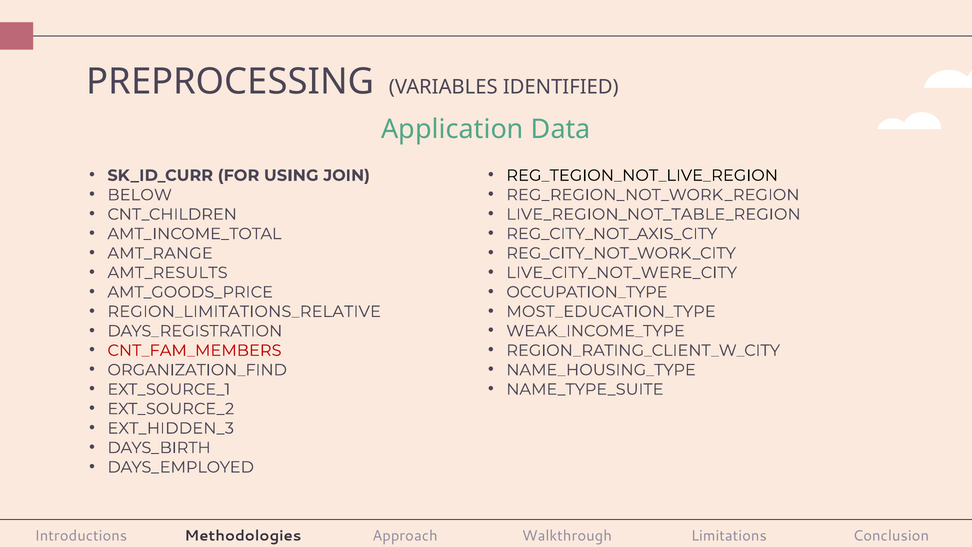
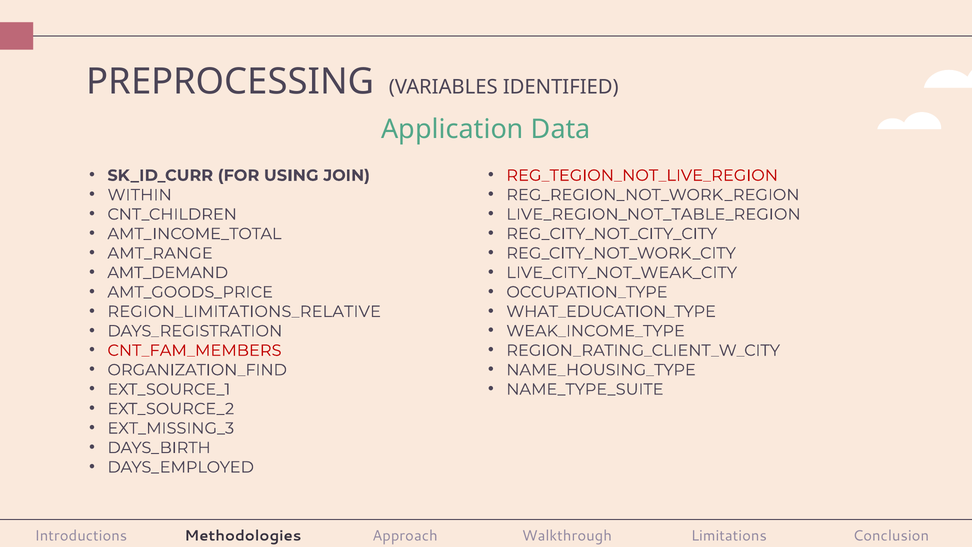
REG_TEGION_NOT_LIVE_REGION colour: black -> red (642, 175)
BELOW: BELOW -> WITHIN (140, 195)
REG_CITY_NOT_AXIS_CITY: REG_CITY_NOT_AXIS_CITY -> REG_CITY_NOT_CITY_CITY (612, 234)
LIVE_CITY_NOT_WERE_CITY: LIVE_CITY_NOT_WERE_CITY -> LIVE_CITY_NOT_WEAK_CITY (622, 273)
AMT_RESULTS: AMT_RESULTS -> AMT_DEMAND (168, 273)
MOST_EDUCATION_TYPE: MOST_EDUCATION_TYPE -> WHAT_EDUCATION_TYPE (611, 311)
EXT_HIDDEN_3: EXT_HIDDEN_3 -> EXT_MISSING_3 (171, 428)
